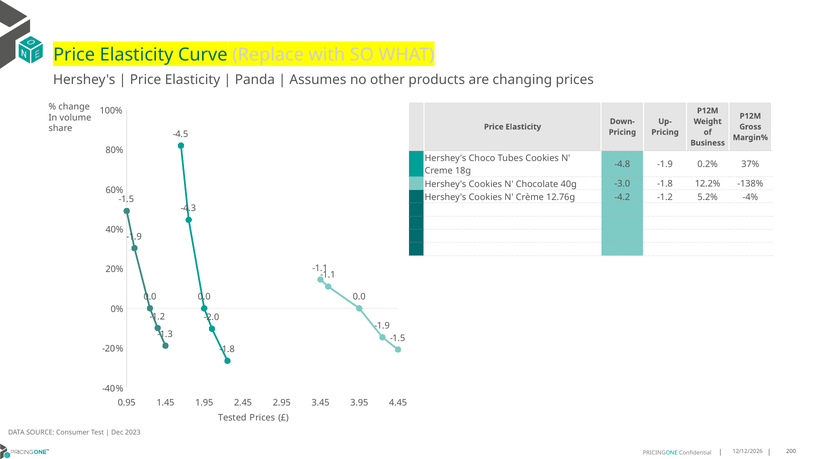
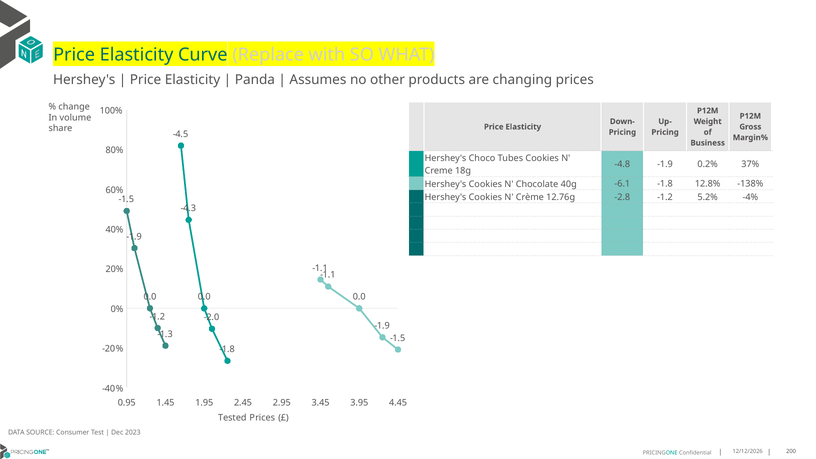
-3.0: -3.0 -> -6.1 (622, 184)
12.2%: 12.2% -> 12.8% (708, 184)
-4.2: -4.2 -> -2.8 (622, 197)
